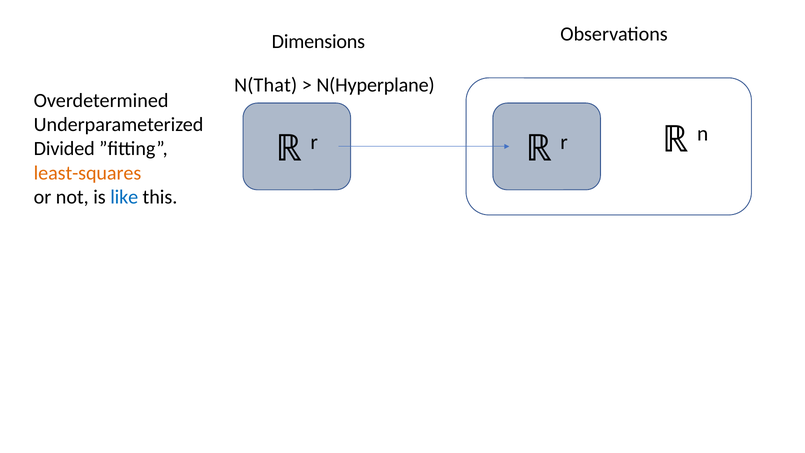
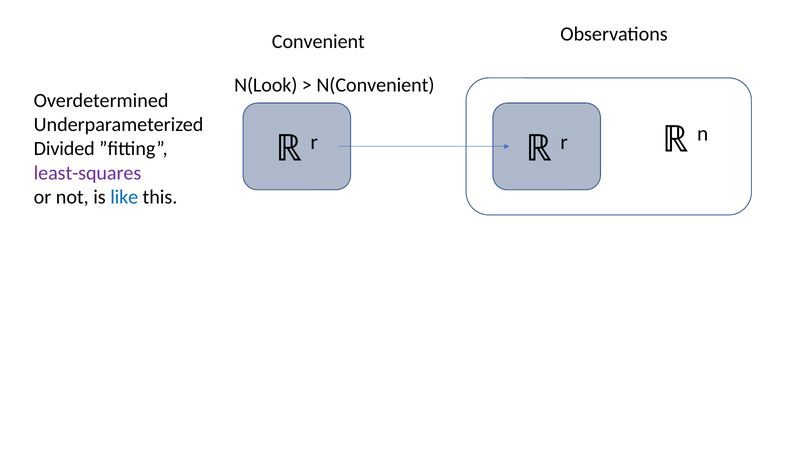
Dimensions: Dimensions -> Convenient (318, 42)
N(That: N(That -> N(Look (266, 85)
N(Hyperplane: N(Hyperplane -> N(Convenient (375, 85)
least-squares colour: orange -> purple (87, 173)
